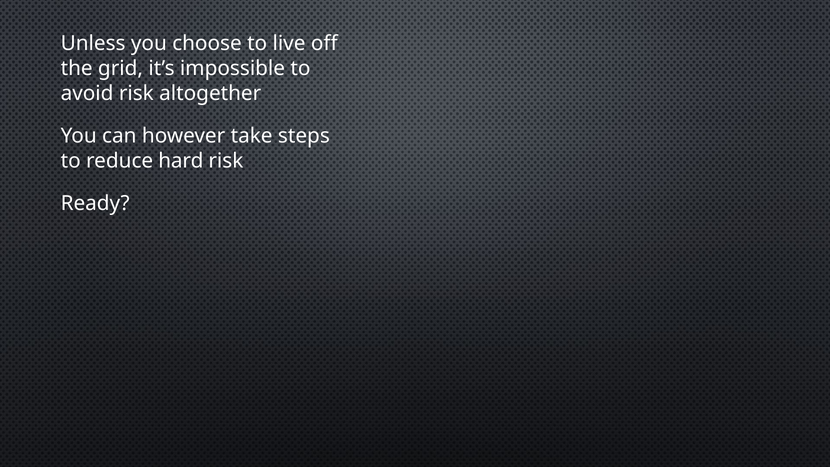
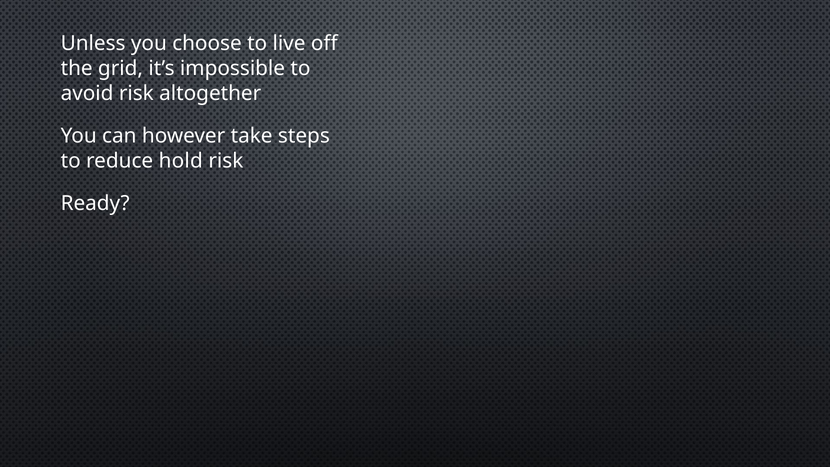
hard: hard -> hold (181, 161)
